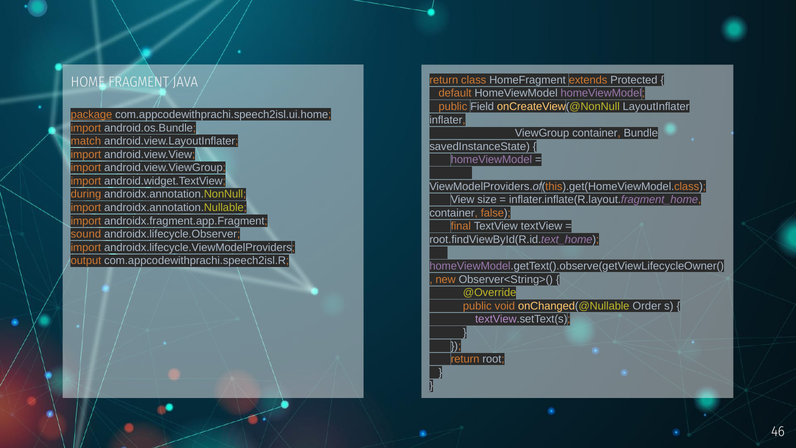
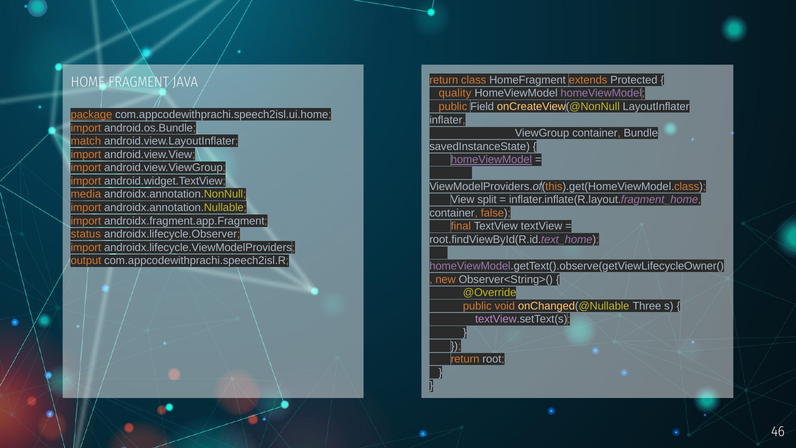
default: default -> quality (455, 93)
homeViewModel underline: none -> present (491, 160)
during: during -> media (86, 194)
size: size -> split (487, 200)
sound: sound -> status (86, 234)
Order: Order -> Three (647, 306)
